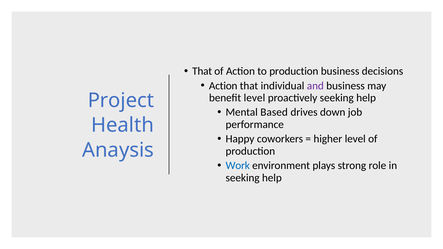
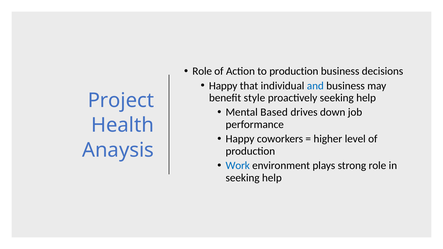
That: That -> Role (202, 71)
Action: Action -> Happy (223, 86)
and colour: purple -> blue (315, 86)
benefit level: level -> style (254, 98)
